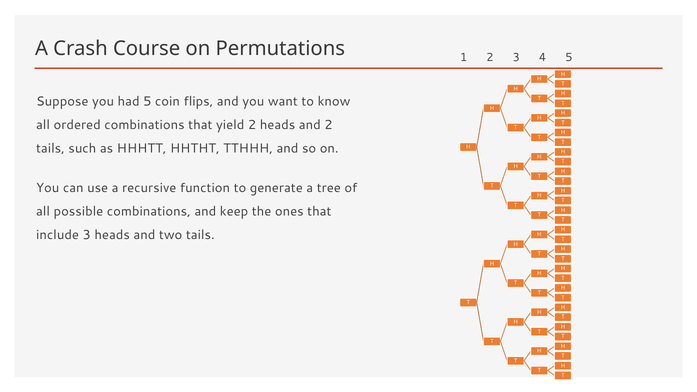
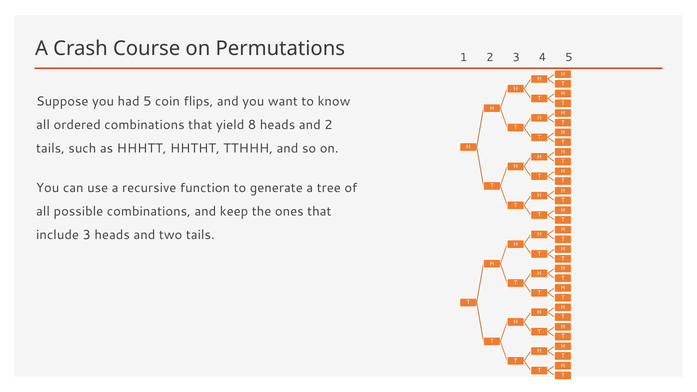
yield 2: 2 -> 8 (252, 125)
